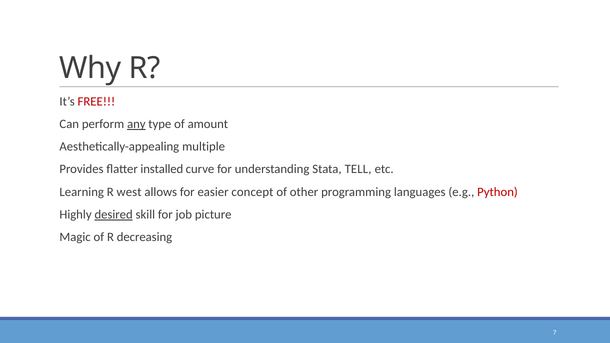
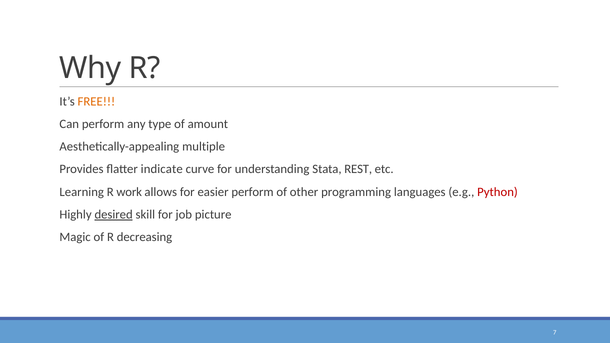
FREE colour: red -> orange (96, 101)
any underline: present -> none (136, 124)
installed: installed -> indicate (162, 169)
TELL: TELL -> REST (358, 169)
west: west -> work (129, 192)
easier concept: concept -> perform (253, 192)
